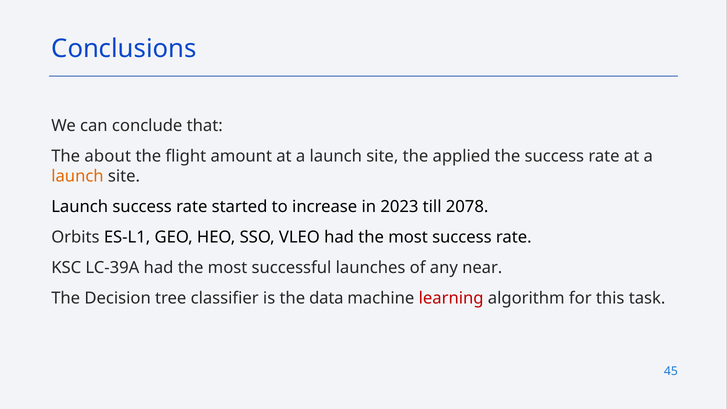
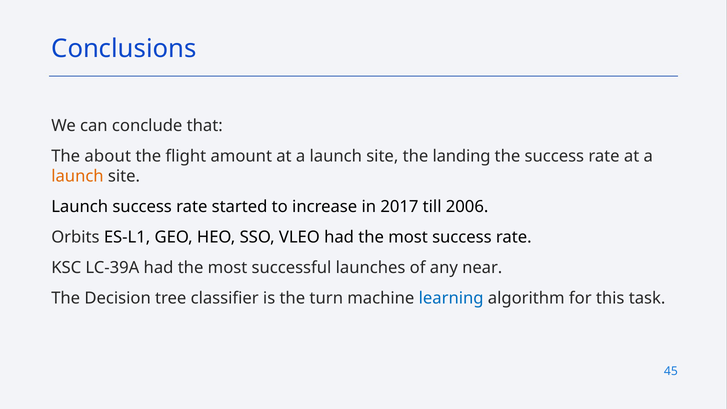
applied: applied -> landing (462, 156)
2023: 2023 -> 2017 (399, 207)
2078: 2078 -> 2006 (467, 207)
data: data -> turn (326, 298)
learning colour: red -> blue (451, 298)
